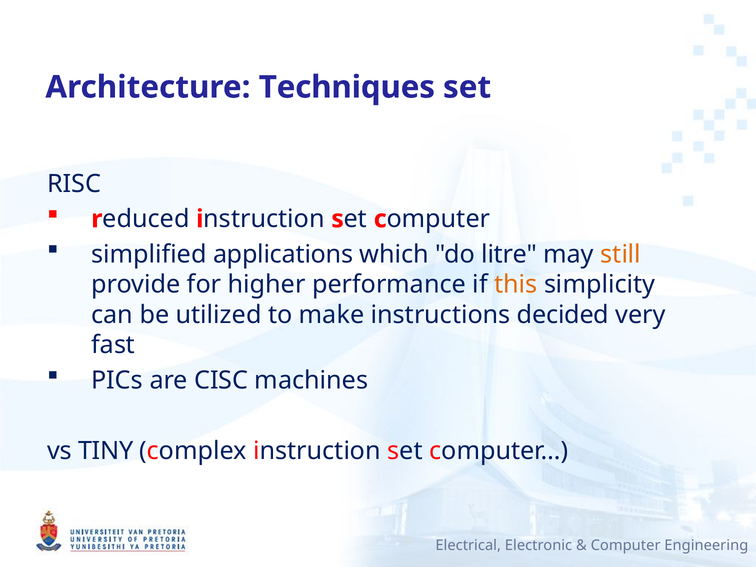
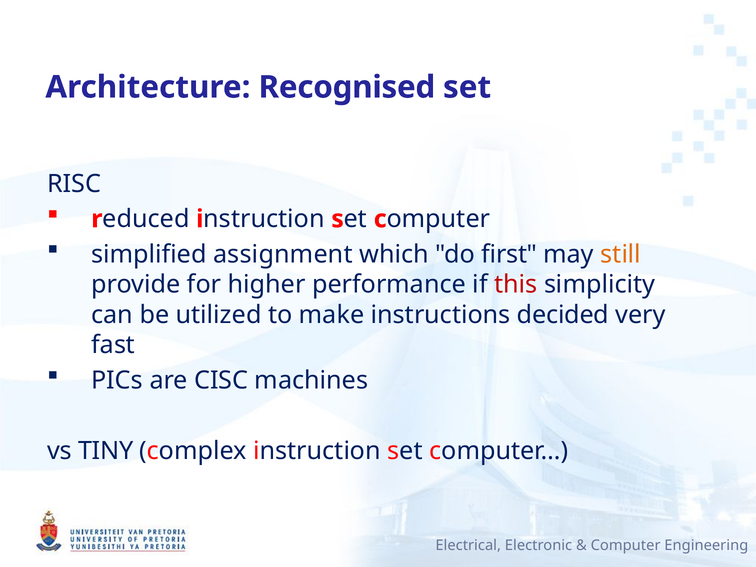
Techniques: Techniques -> Recognised (347, 87)
applications: applications -> assignment (283, 254)
litre: litre -> first (509, 254)
this colour: orange -> red (516, 284)
